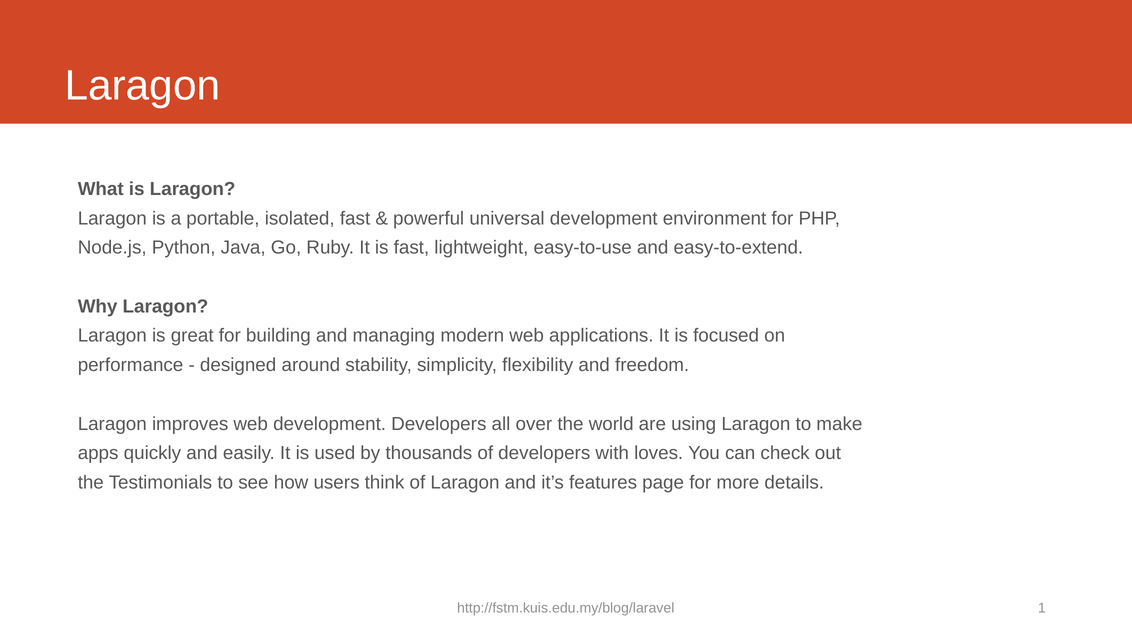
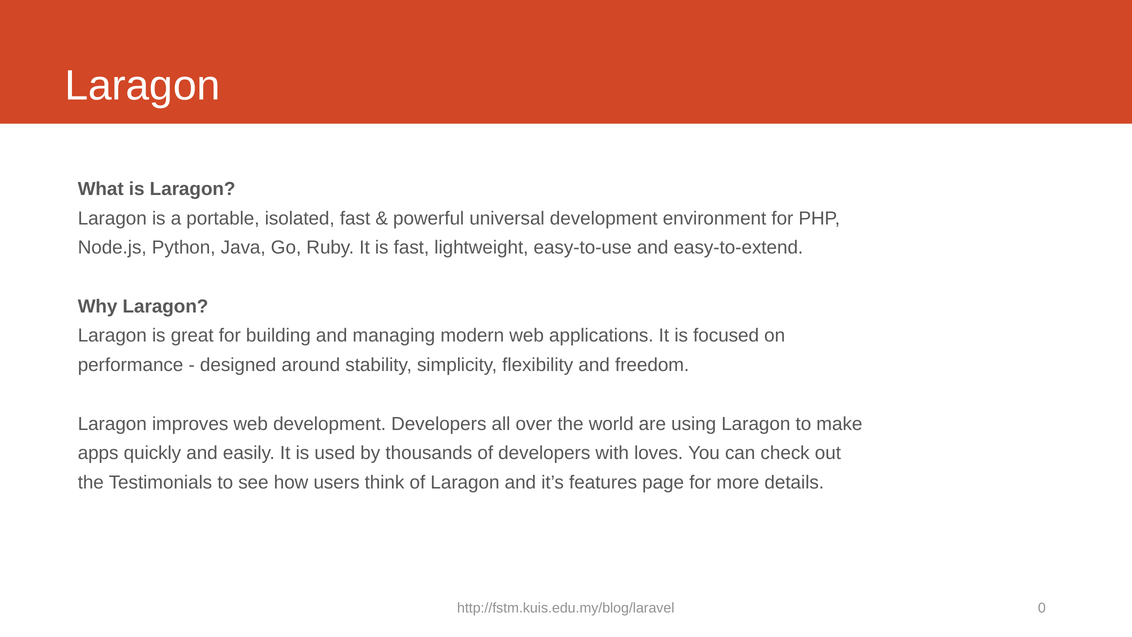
1: 1 -> 0 (1042, 608)
